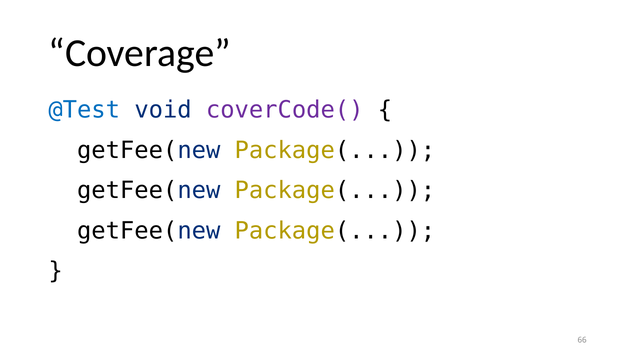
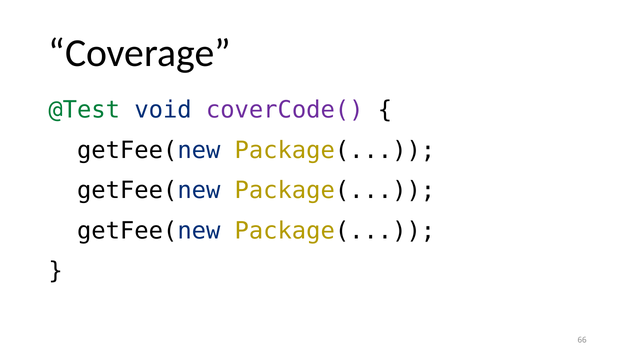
@Test colour: blue -> green (84, 110)
